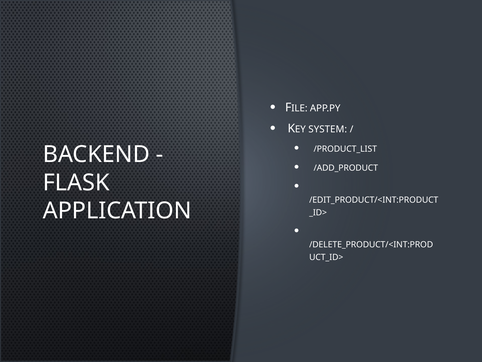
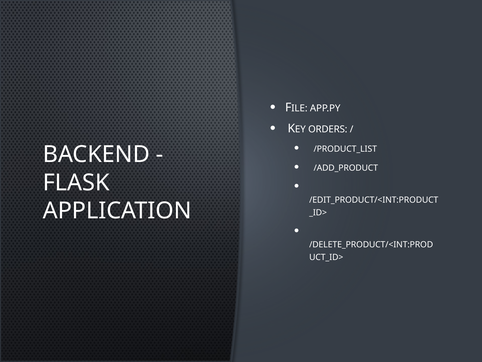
SYSTEM: SYSTEM -> ORDERS (328, 129)
